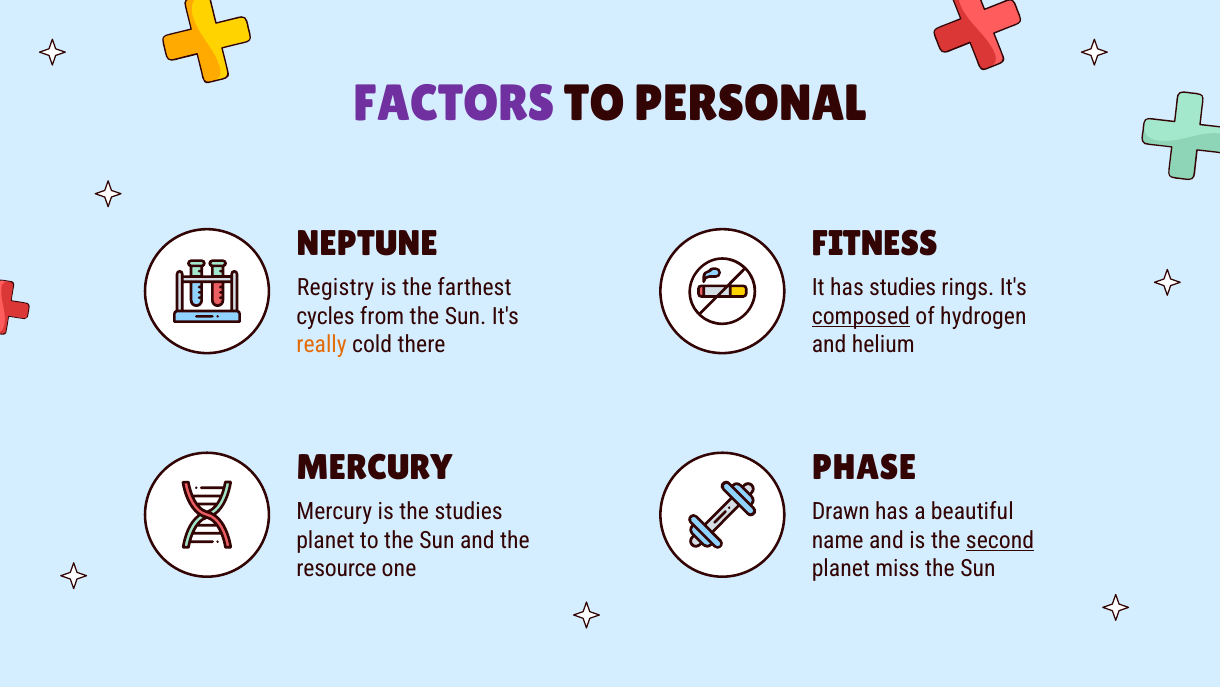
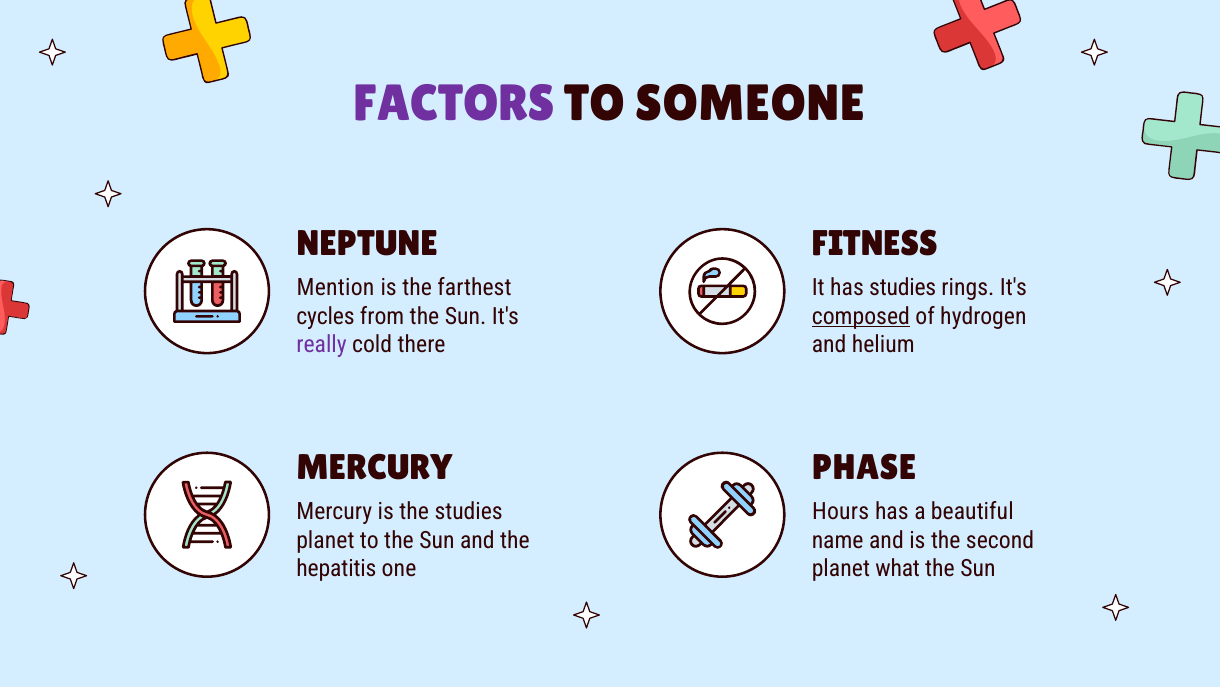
PERSONAL: PERSONAL -> SOMEONE (750, 104)
Registry: Registry -> Mention (336, 288)
really colour: orange -> purple (322, 345)
Drawn: Drawn -> Hours (841, 511)
second underline: present -> none (1000, 540)
resource: resource -> hepatitis (336, 568)
miss: miss -> what (898, 568)
